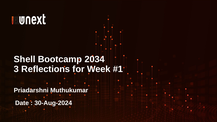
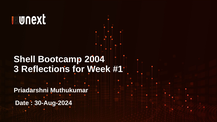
2034: 2034 -> 2004 (95, 59)
